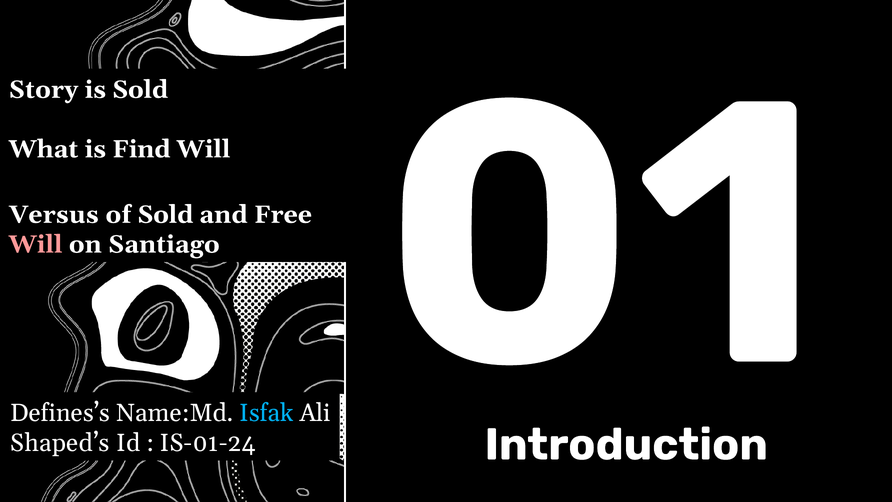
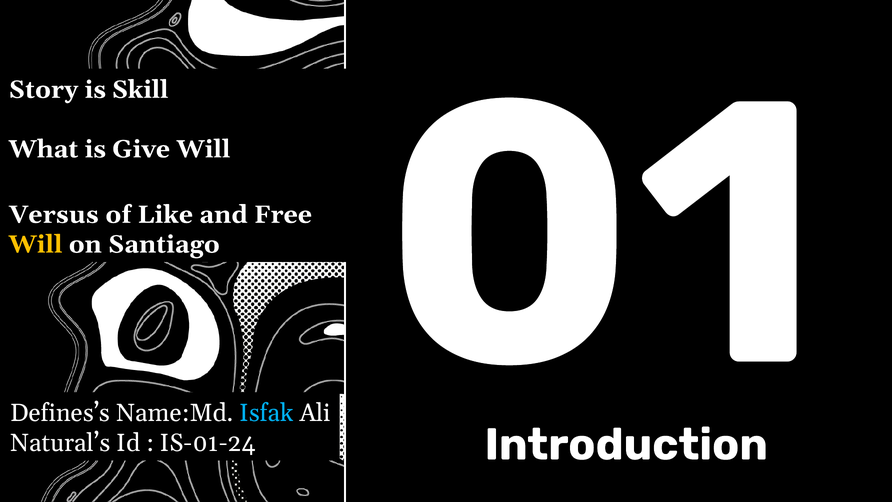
is Sold: Sold -> Skill (140, 90)
Find: Find -> Give (141, 149)
of Sold: Sold -> Like (165, 215)
Will colour: pink -> yellow (36, 244)
Shaped’s: Shaped’s -> Natural’s (60, 443)
